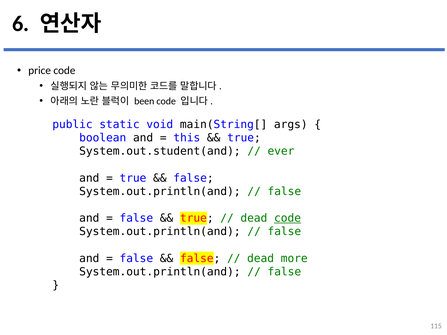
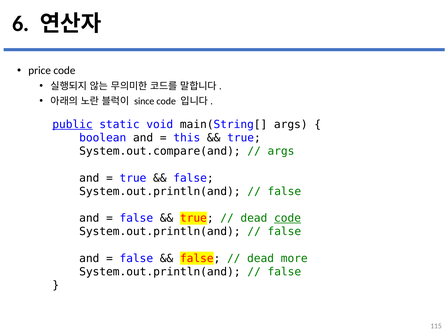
been: been -> since (144, 101)
public underline: none -> present (73, 125)
System.out.student(and: System.out.student(and -> System.out.compare(and (160, 151)
ever: ever -> args (281, 151)
